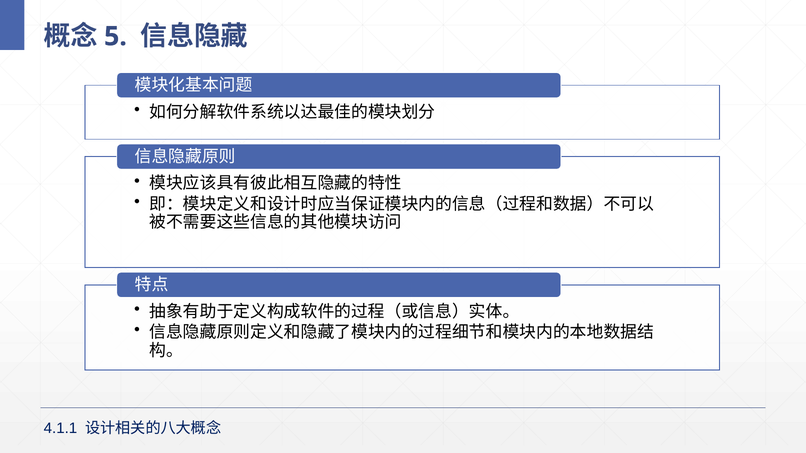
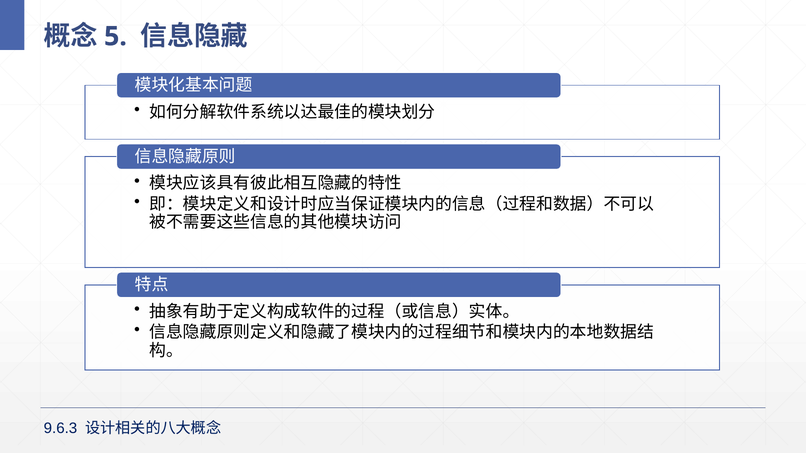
4.1.1: 4.1.1 -> 9.6.3 (60, 429)
